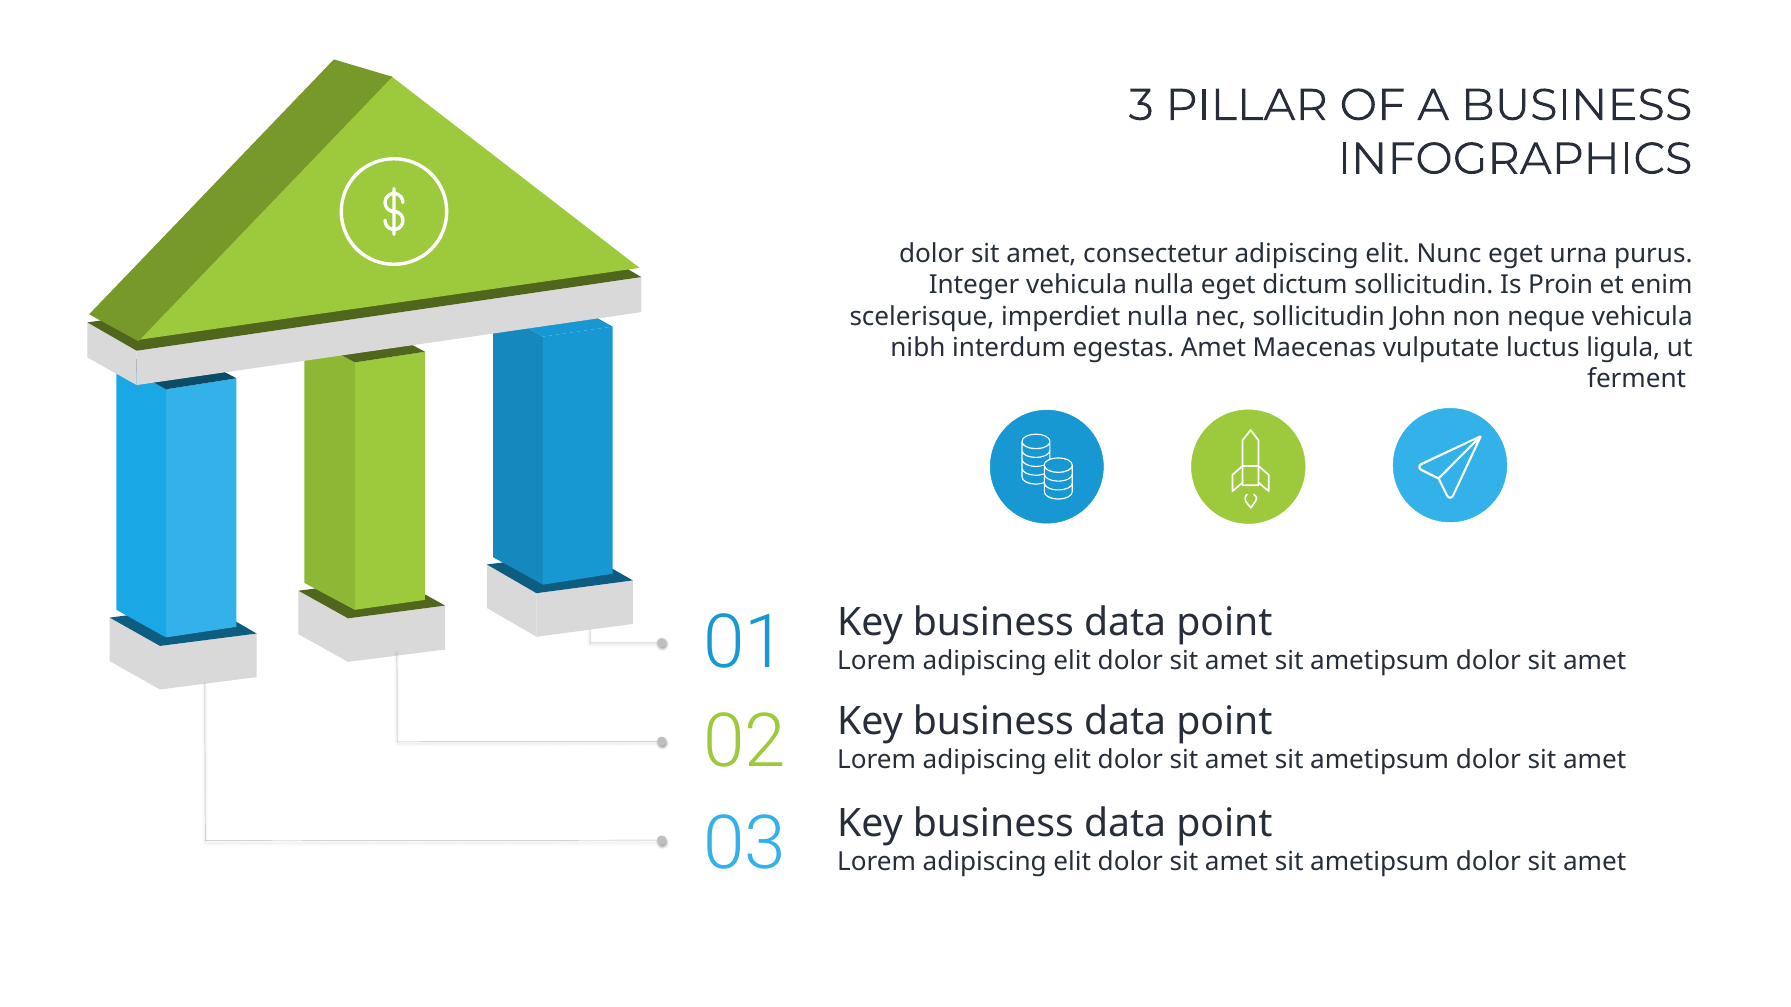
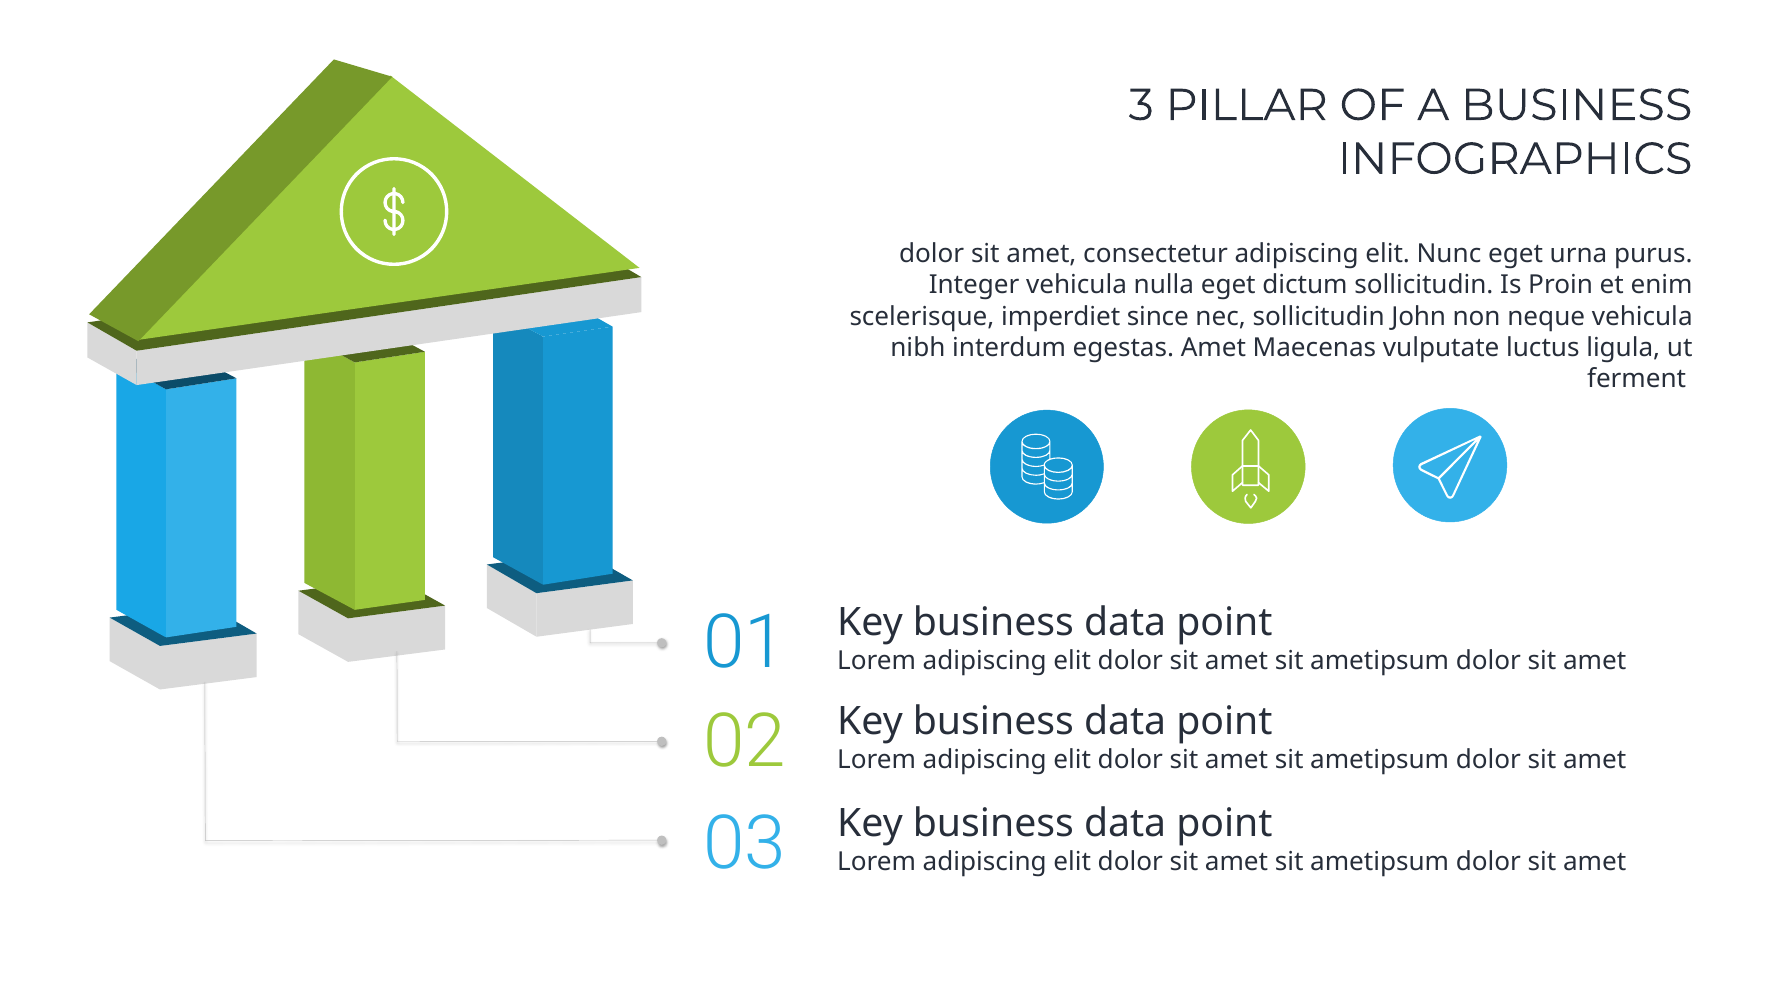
imperdiet nulla: nulla -> since (1158, 317)
